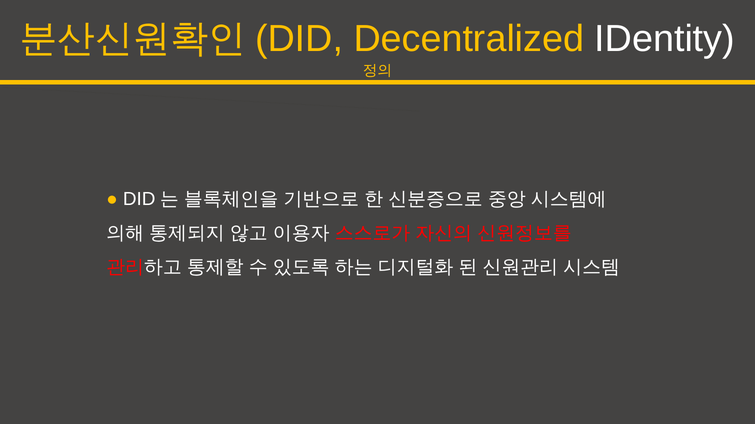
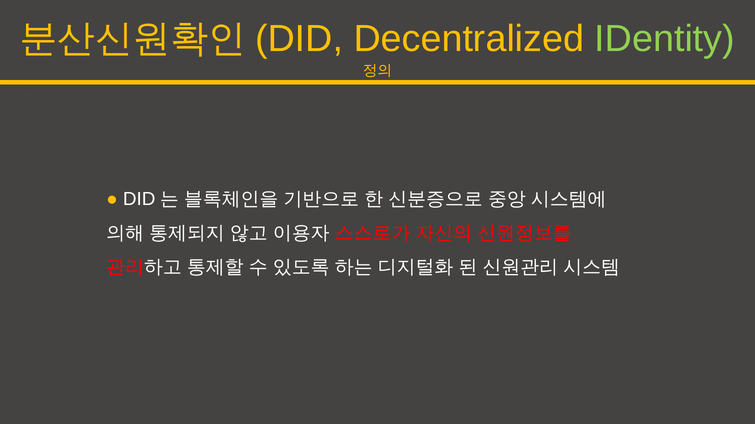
IDentity colour: white -> light green (665, 39)
